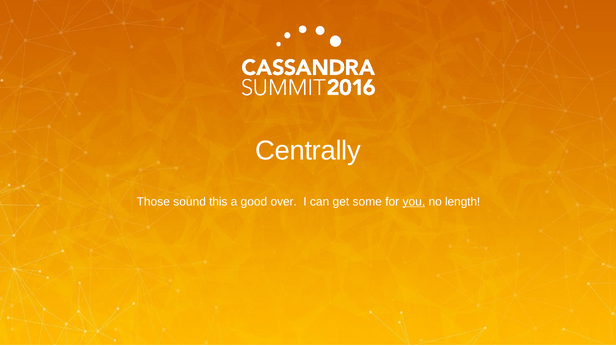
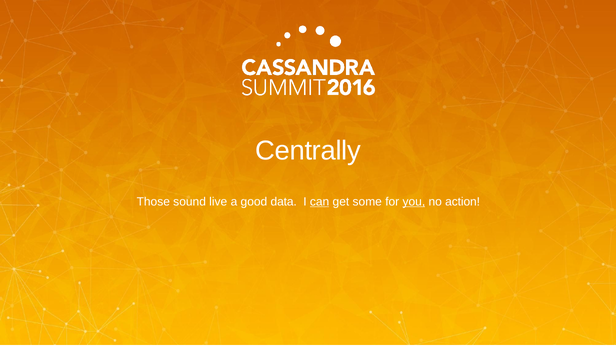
this: this -> live (218, 202)
over: over -> data (284, 202)
can underline: none -> present (320, 202)
length: length -> action (463, 202)
